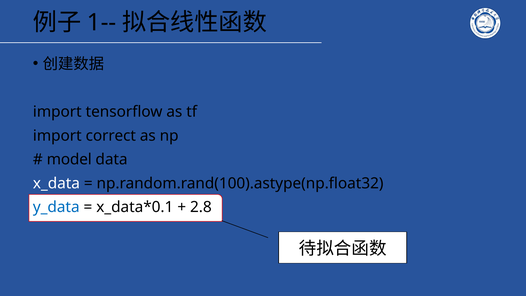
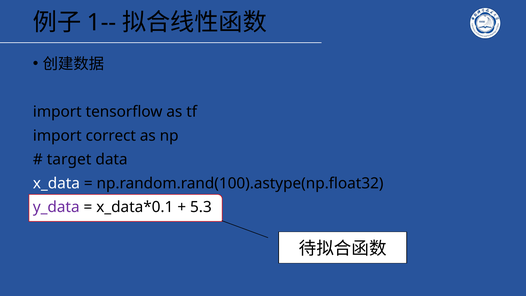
model: model -> target (69, 159)
y_data colour: blue -> purple (56, 207)
2.8: 2.8 -> 5.3 (201, 207)
